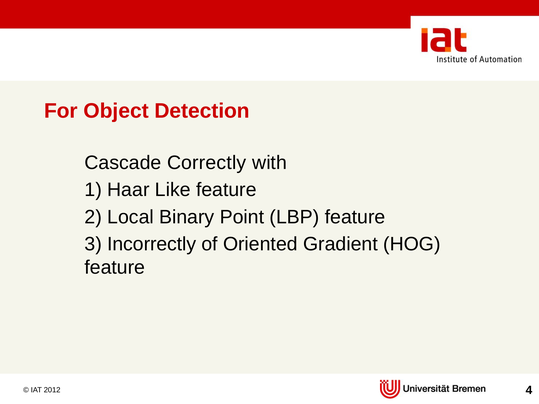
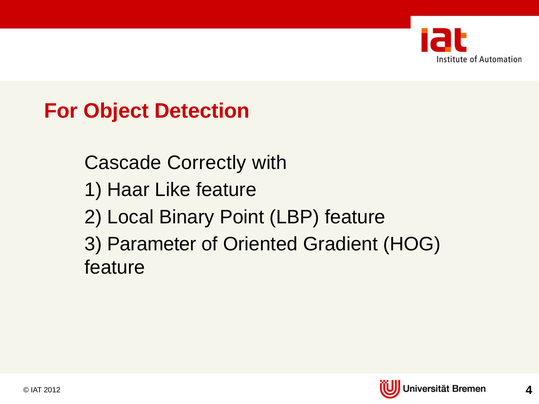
Incorrectly: Incorrectly -> Parameter (152, 244)
